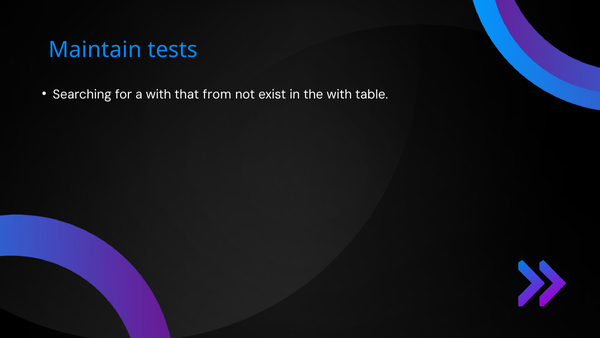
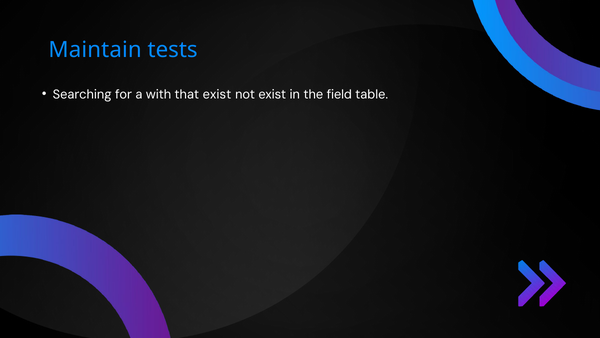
that from: from -> exist (217, 94)
the with: with -> field (339, 94)
